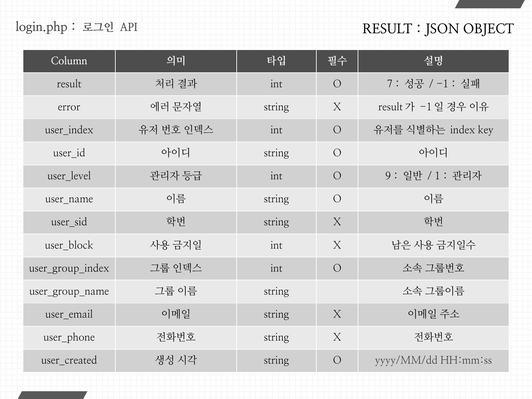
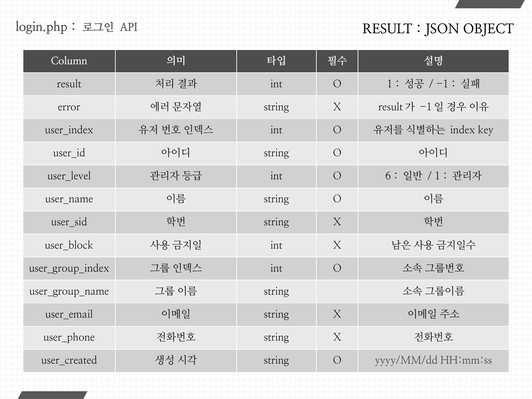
O 7: 7 -> 1 (390, 84)
9: 9 -> 6 (388, 176)
